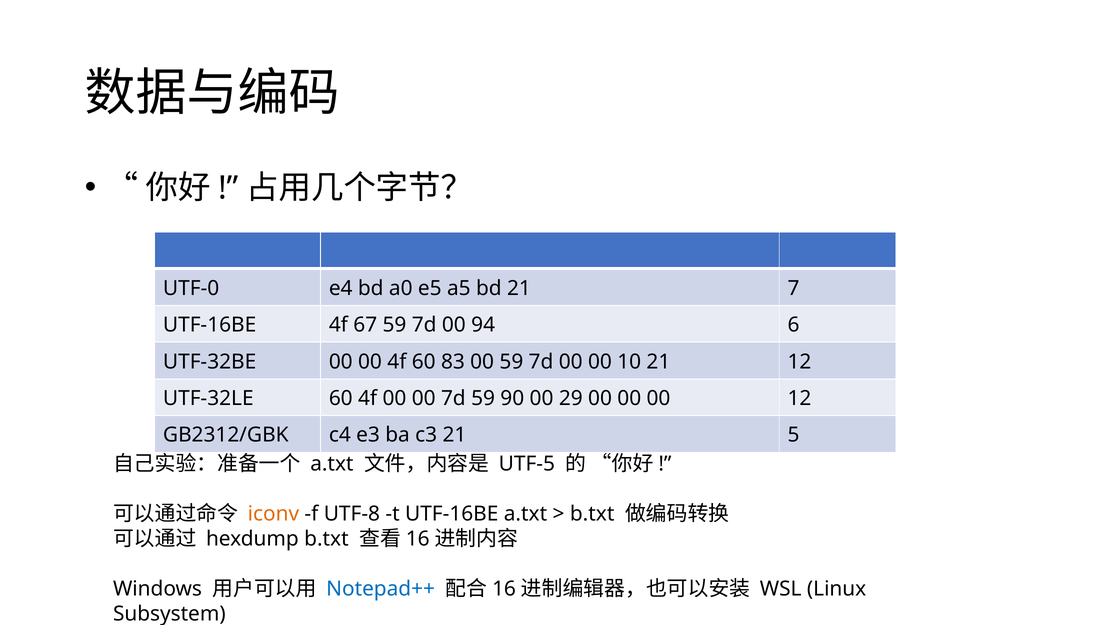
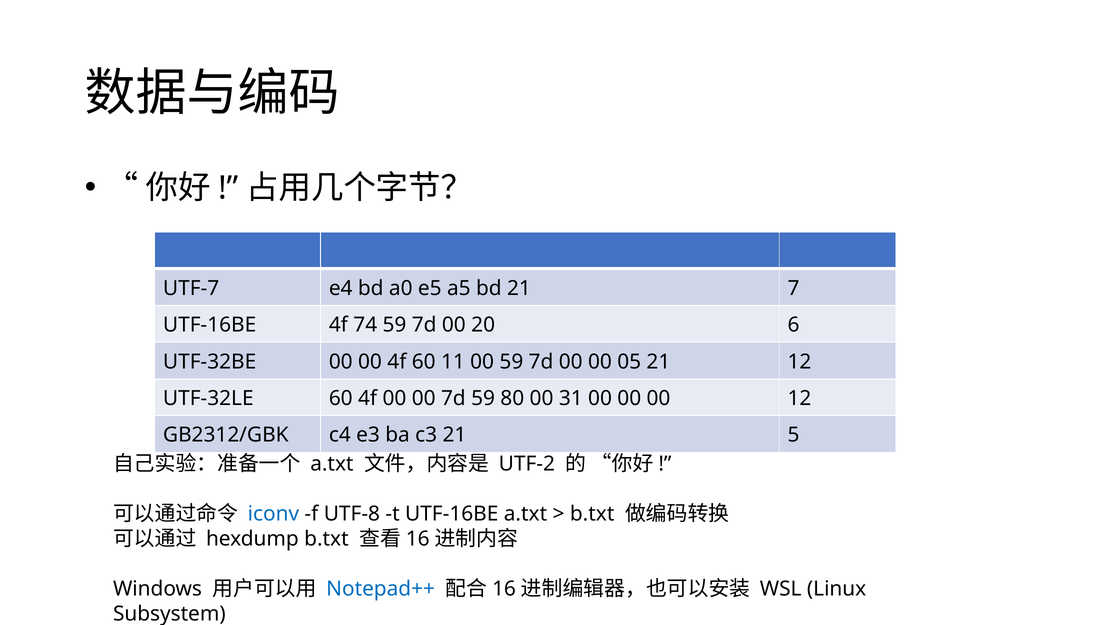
UTF-0: UTF-0 -> UTF-7 (191, 288)
67: 67 -> 74 (365, 325)
94: 94 -> 20 (483, 325)
83: 83 -> 11 (453, 362)
10: 10 -> 05 (629, 362)
90: 90 -> 80 (512, 399)
29: 29 -> 31 (571, 399)
UTF-5: UTF-5 -> UTF-2 (527, 464)
iconv colour: orange -> blue (273, 514)
